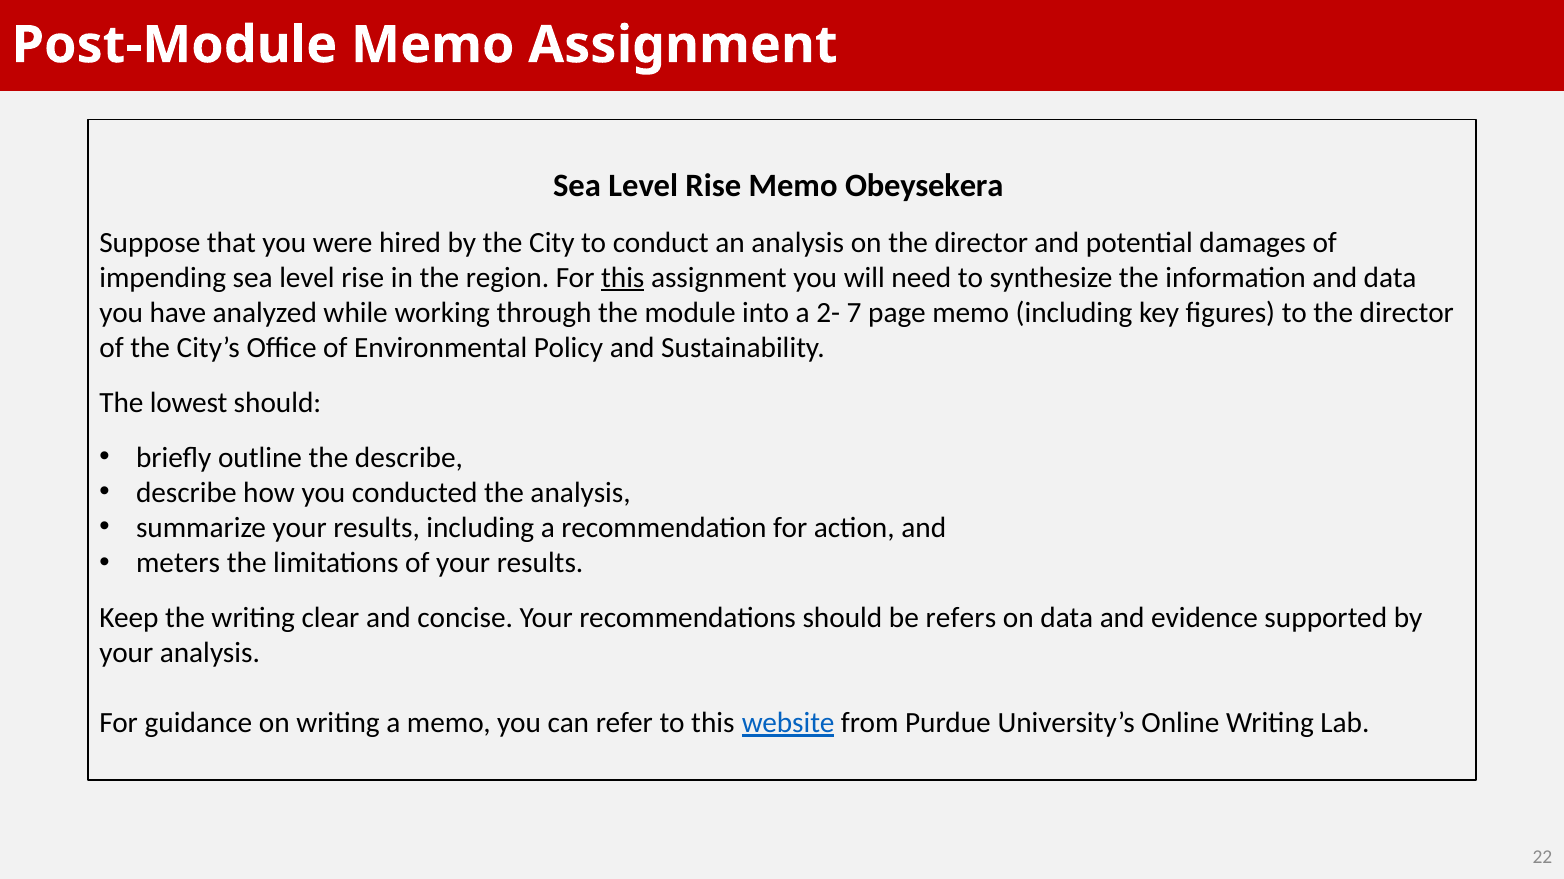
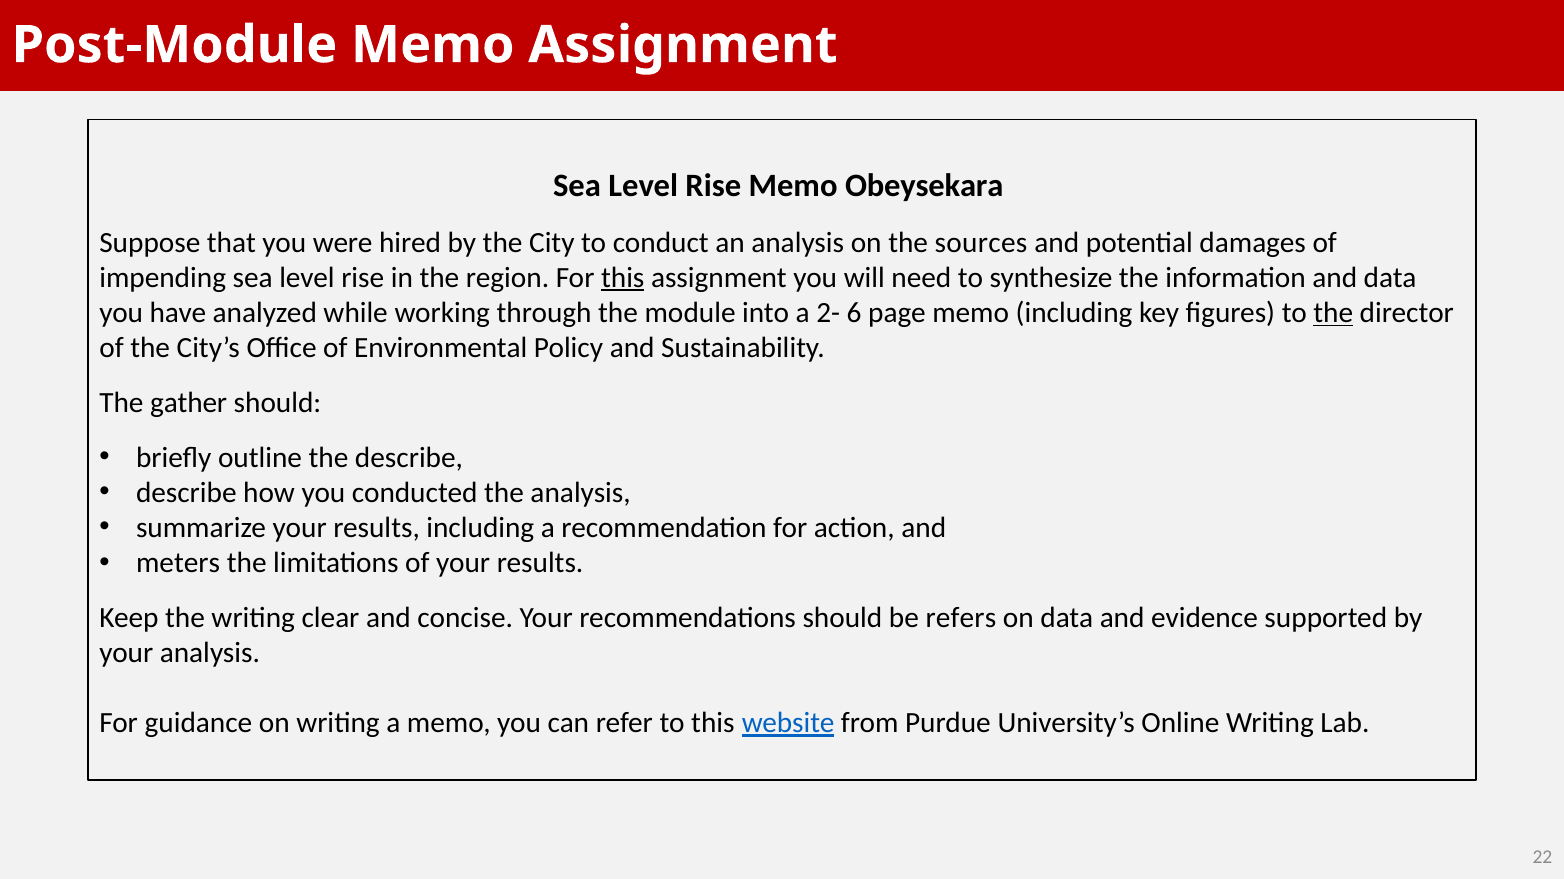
Obeysekera: Obeysekera -> Obeysekara (924, 186)
on the director: director -> sources (981, 243)
7: 7 -> 6 (854, 313)
the underline: none -> present (1333, 313)
lowest: lowest -> gather (189, 403)
